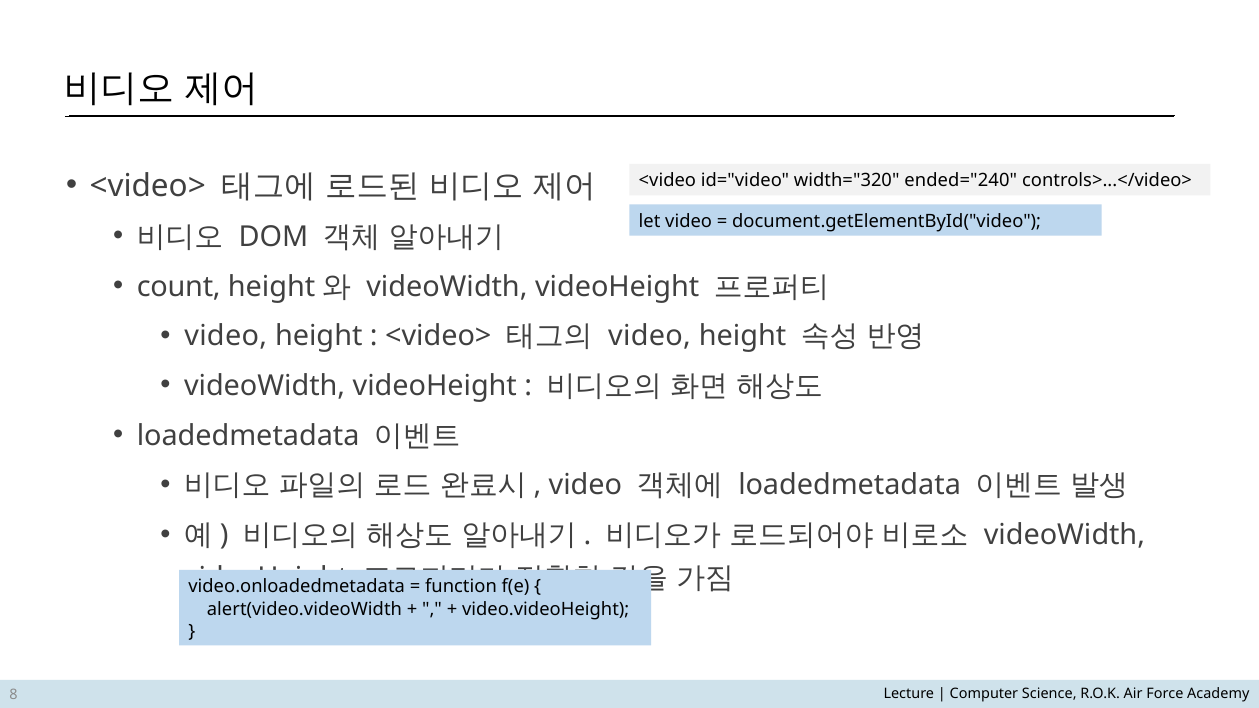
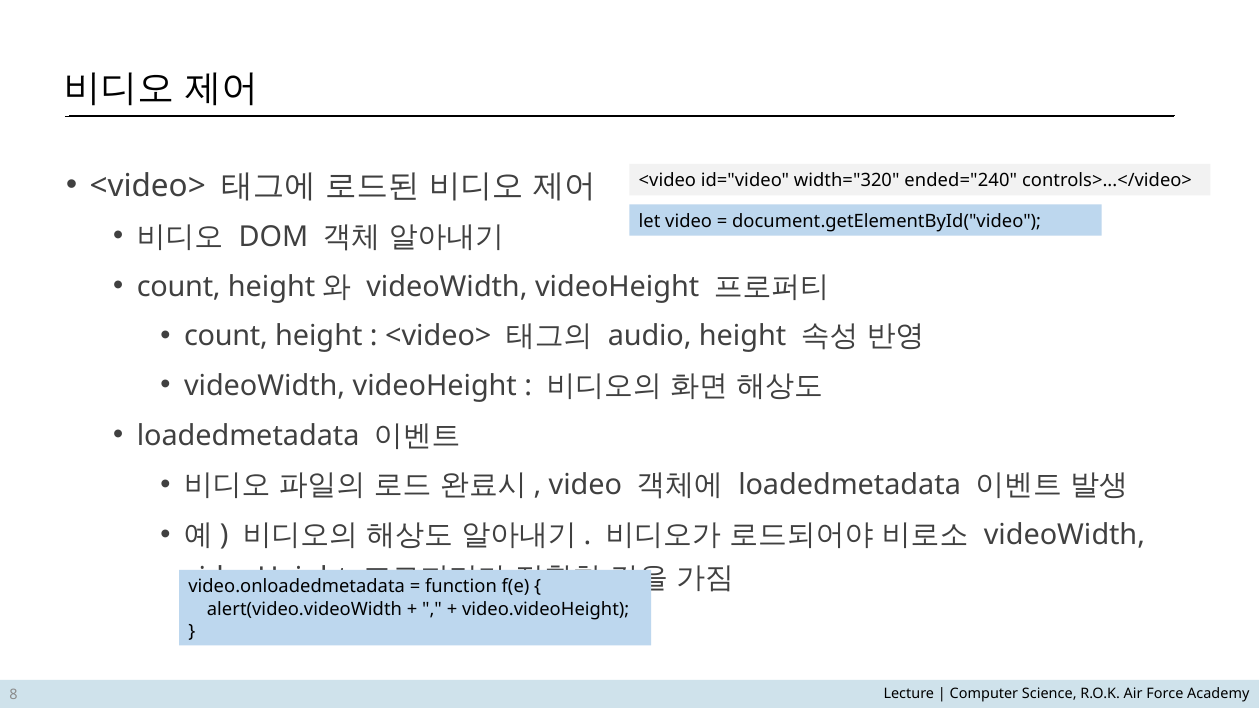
video: video -> count (226, 336)
video: video -> audio (650, 336)
